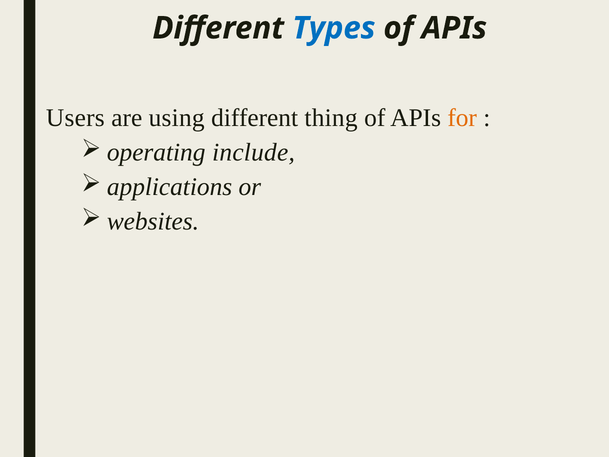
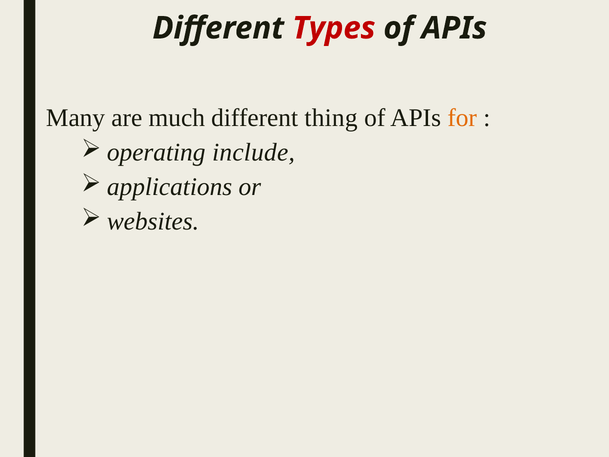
Types colour: blue -> red (334, 28)
Users: Users -> Many (76, 118)
using: using -> much (177, 118)
